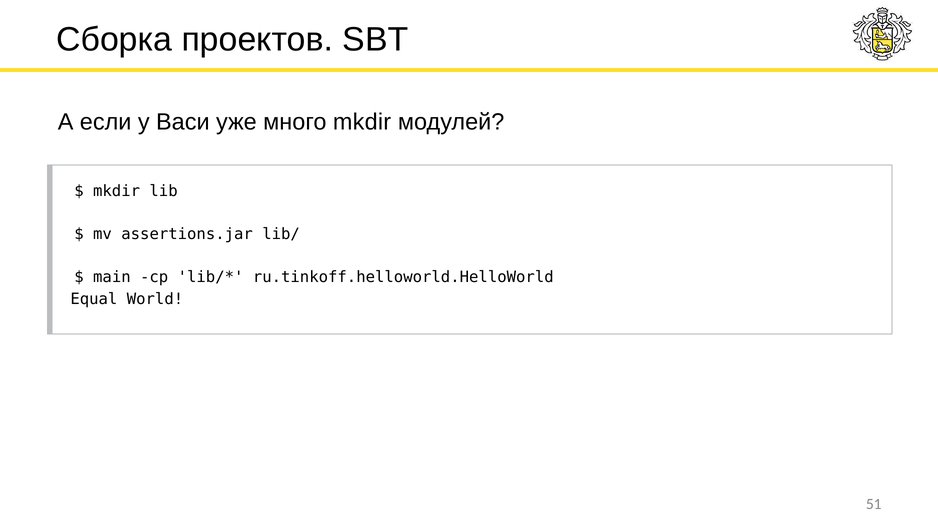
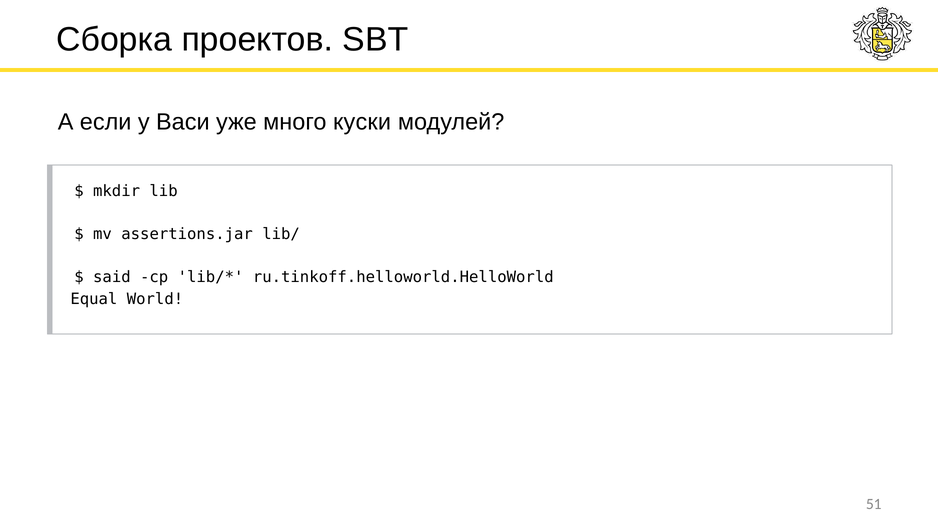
много mkdir: mkdir -> куски (362, 122)
main: main -> said (112, 277)
